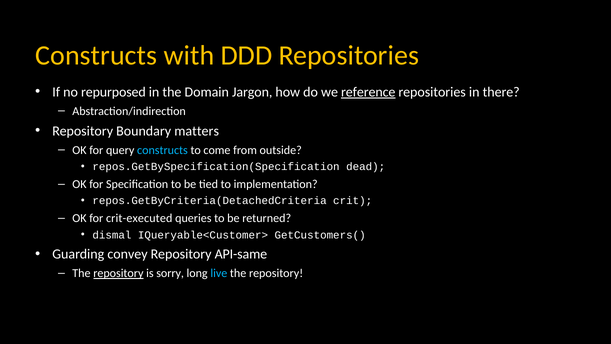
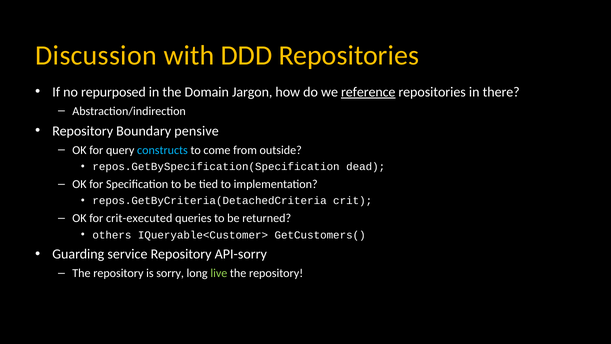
Constructs: Constructs -> Discussion (96, 55)
matters: matters -> pensive (197, 131)
dismal: dismal -> others (112, 235)
convey: convey -> service (127, 254)
API-same: API-same -> API-sorry (241, 254)
repository underline: present -> none (118, 273)
live colour: light blue -> light green (219, 273)
